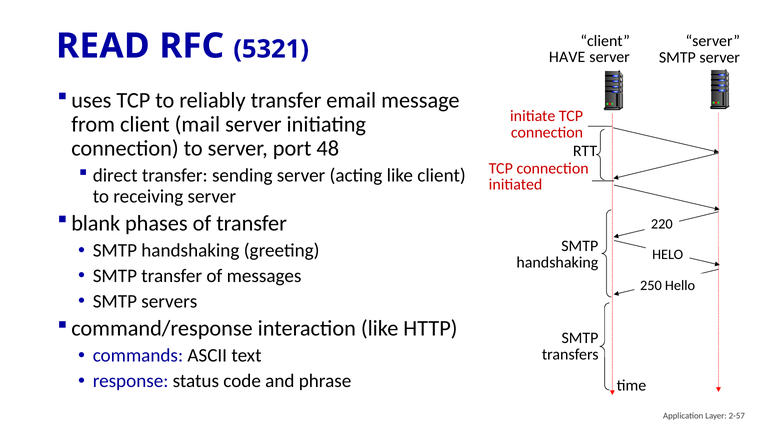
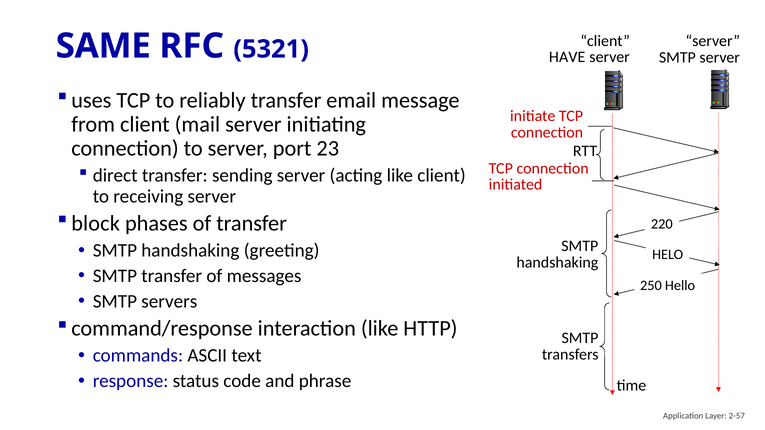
READ: READ -> SAME (103, 46)
48: 48 -> 23 (328, 149)
blank: blank -> block (96, 224)
